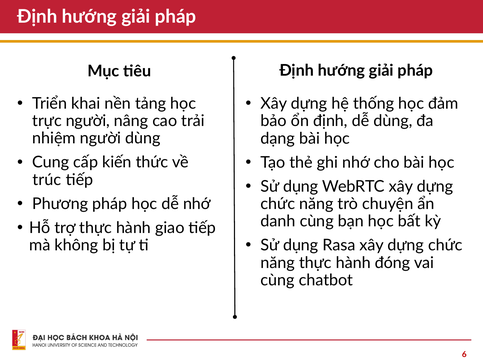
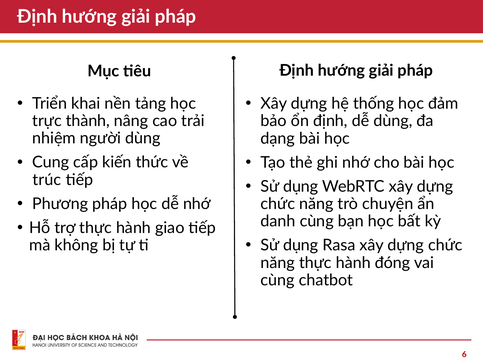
trực người: người -> thành (88, 121)
